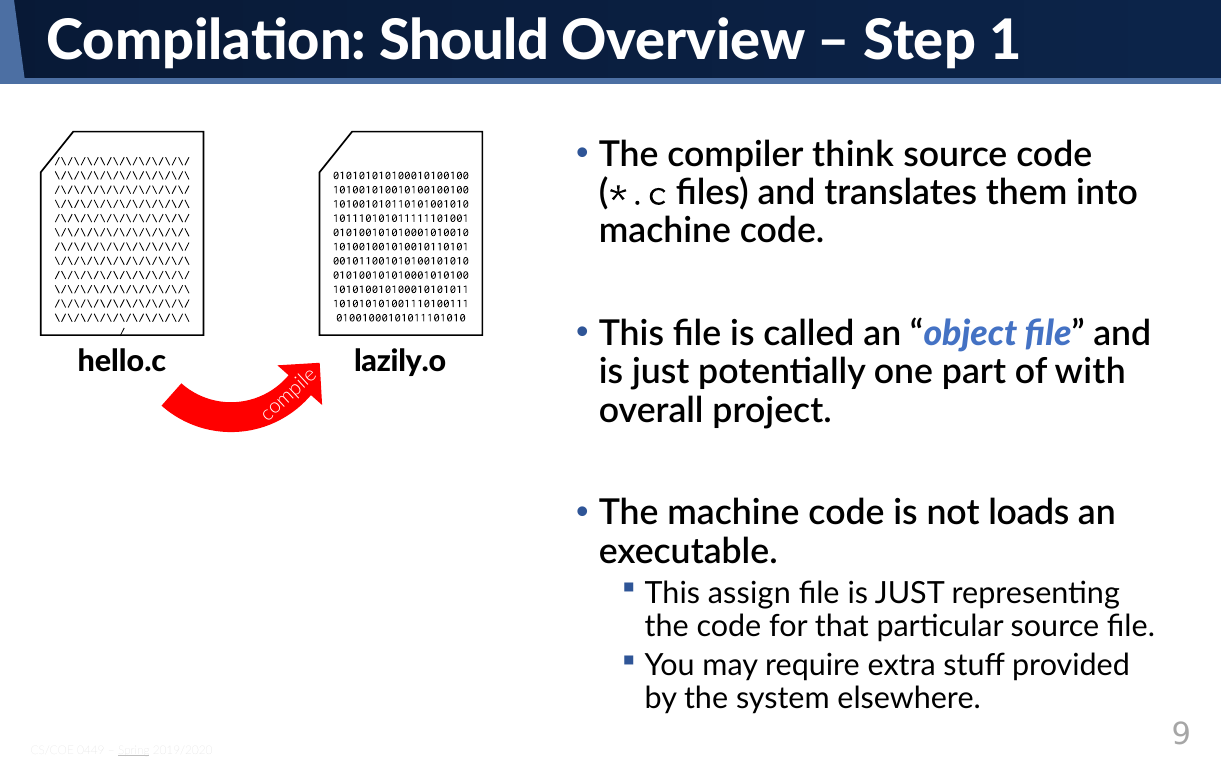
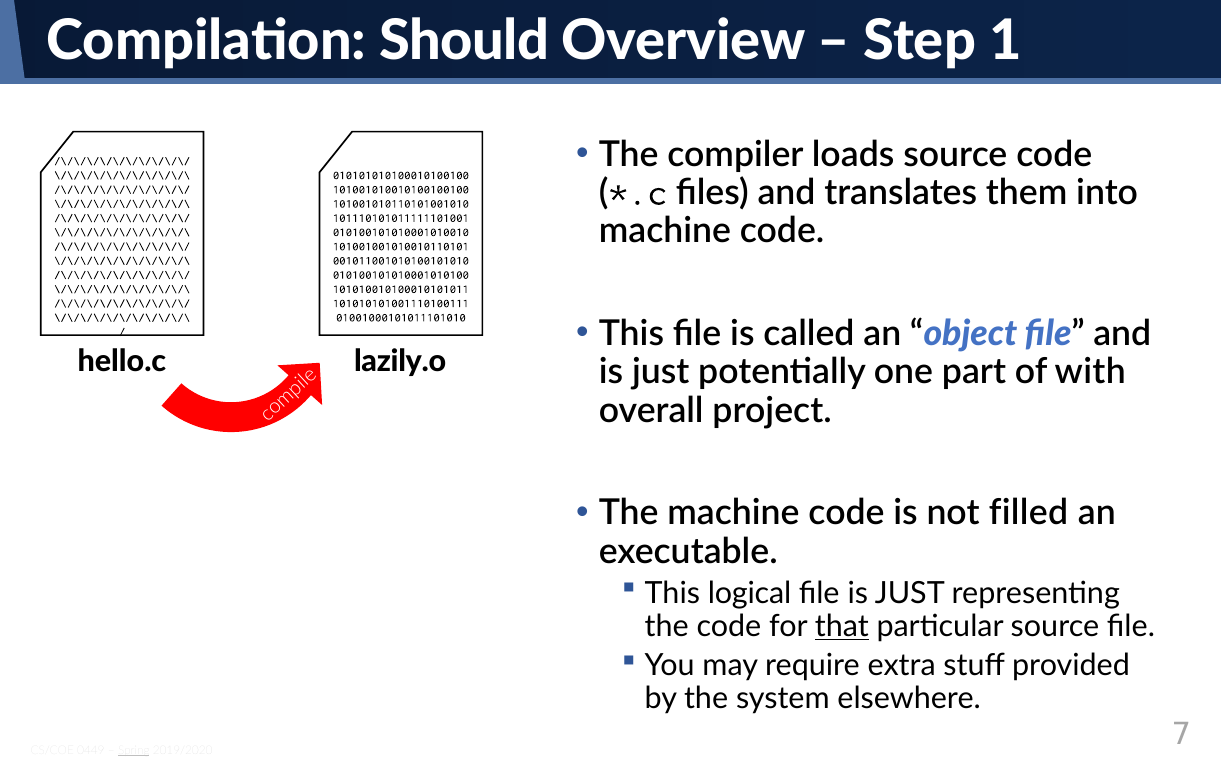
think: think -> loads (853, 154)
loads: loads -> filled (1029, 513)
assign: assign -> logical (750, 594)
that underline: none -> present (842, 626)
9: 9 -> 7 (1181, 735)
